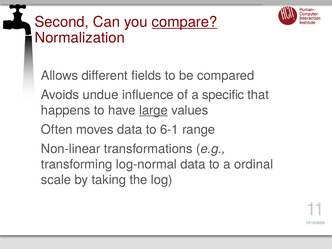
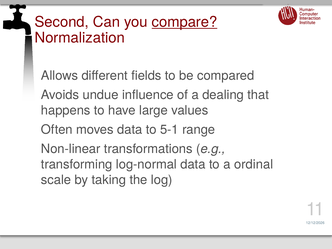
specific: specific -> dealing (223, 95)
large underline: present -> none (153, 110)
6-1: 6-1 -> 5-1 (169, 130)
